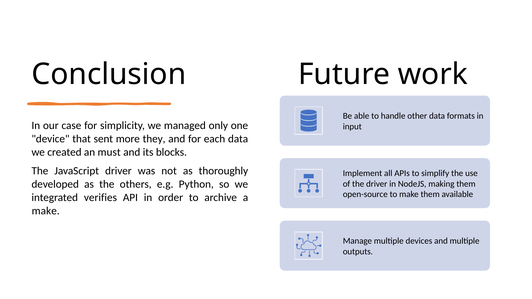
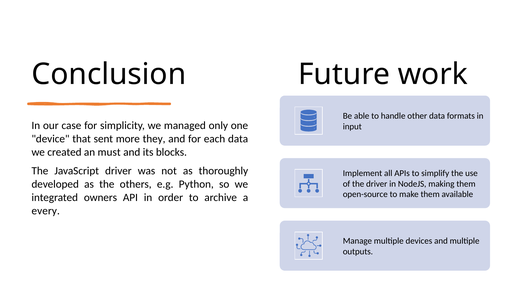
verifies: verifies -> owners (100, 198)
make: make -> every (46, 211)
